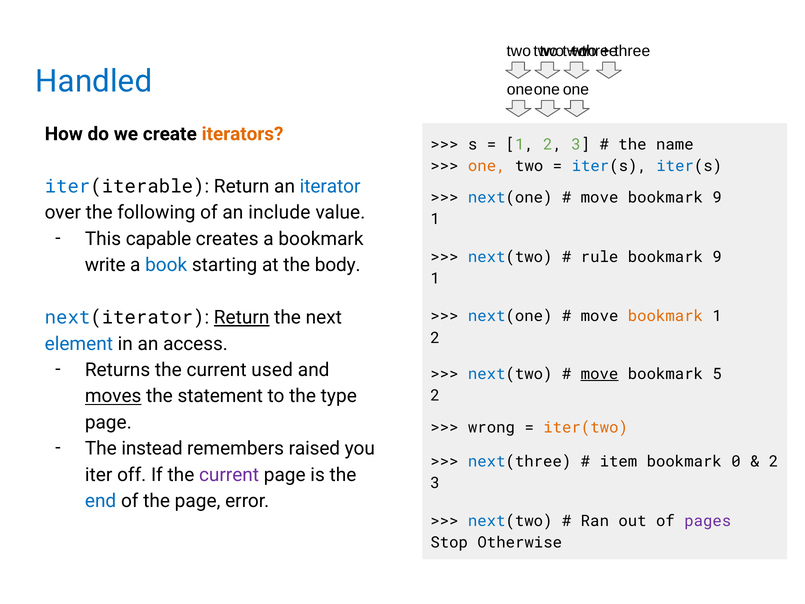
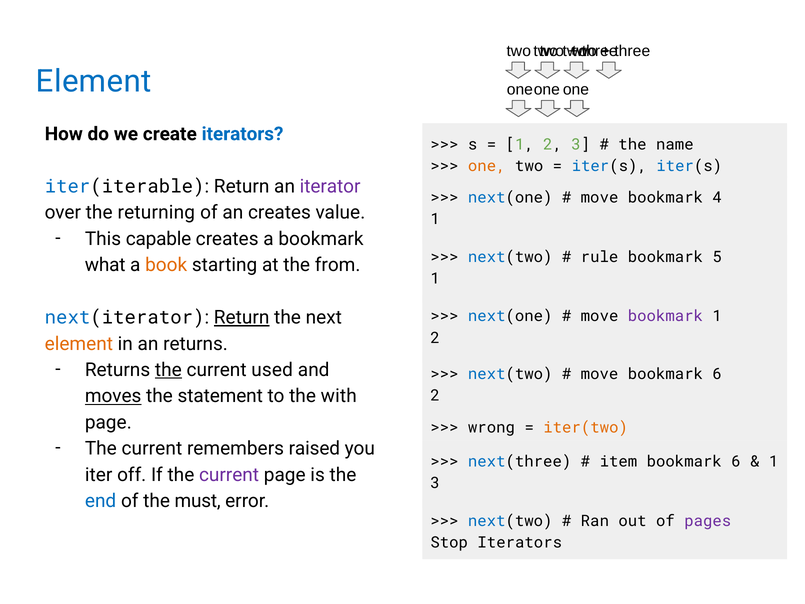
Handled: Handled -> Element (94, 81)
iterators colour: orange -> blue (243, 134)
iterator colour: blue -> purple (330, 186)
move bookmark 9: 9 -> 4 (717, 197)
following: following -> returning (156, 213)
an include: include -> creates (279, 213)
9: 9 -> 5 (717, 257)
write: write -> what (105, 265)
book colour: blue -> orange (166, 265)
body: body -> from (338, 265)
bookmark colour: orange -> purple (665, 316)
element colour: blue -> orange (79, 344)
an access: access -> returns (195, 344)
the underline: none -> present (168, 370)
move underline: present -> none (600, 374)
5: 5 -> 6 (717, 374)
type: type -> with (339, 396)
instead: instead -> current (152, 448)
0: 0 -> 6 (736, 461)
2: 2 -> 1 (774, 461)
the page: page -> must (198, 501)
Stop Otherwise: Otherwise -> Iterators (520, 542)
